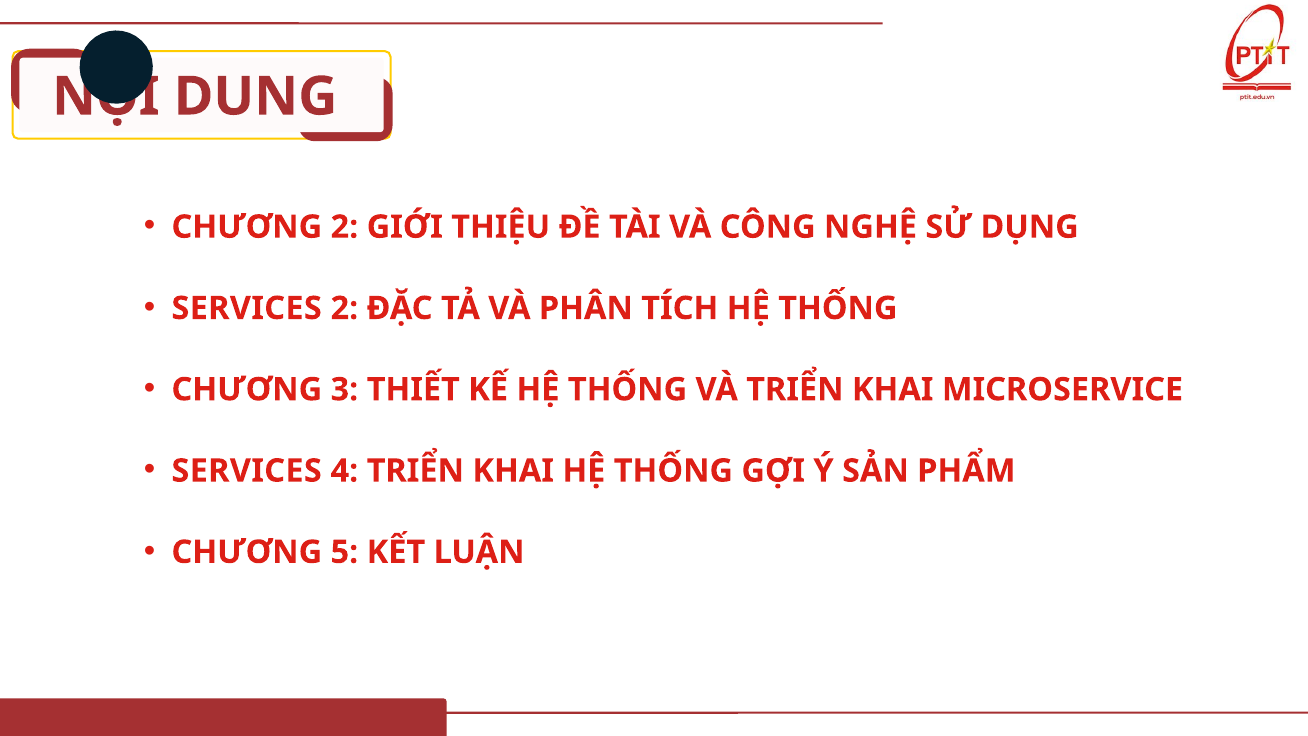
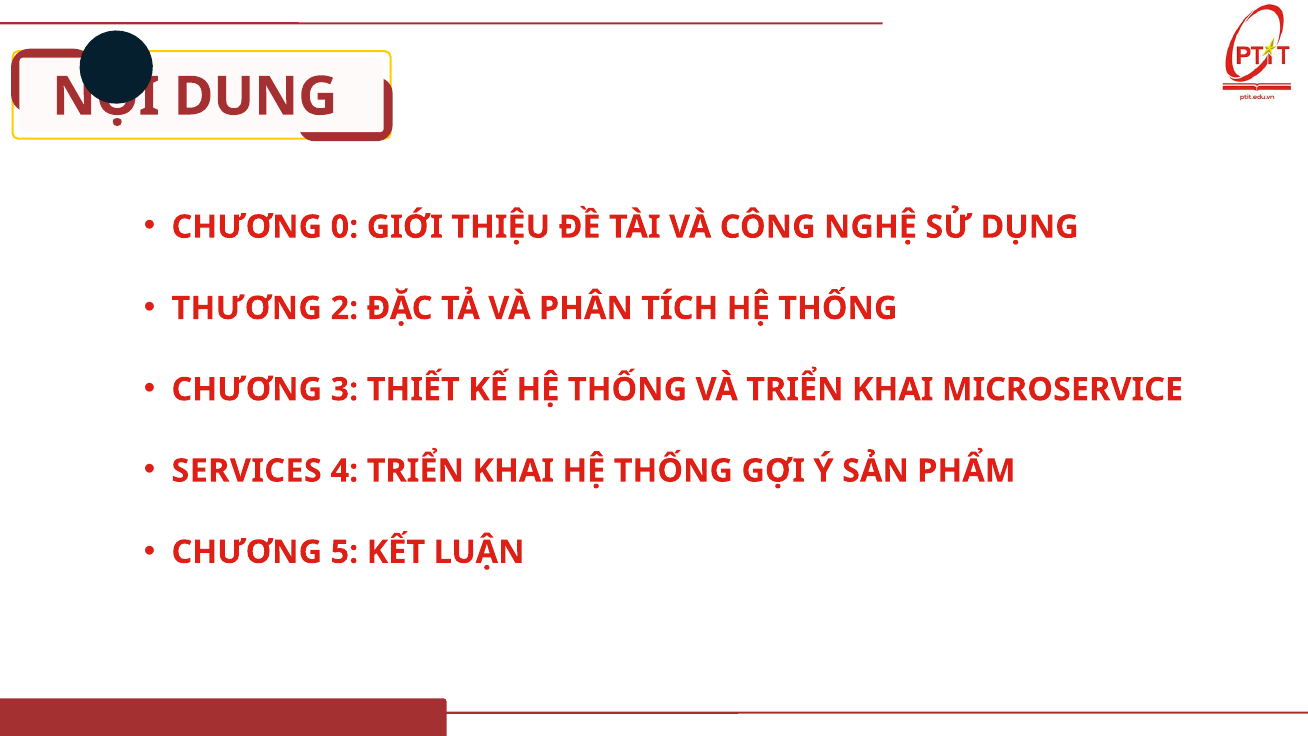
CHƯƠNG 2: 2 -> 0 (344, 227)
SERVICES: SERVICES -> THƯƠNG (247, 308)
